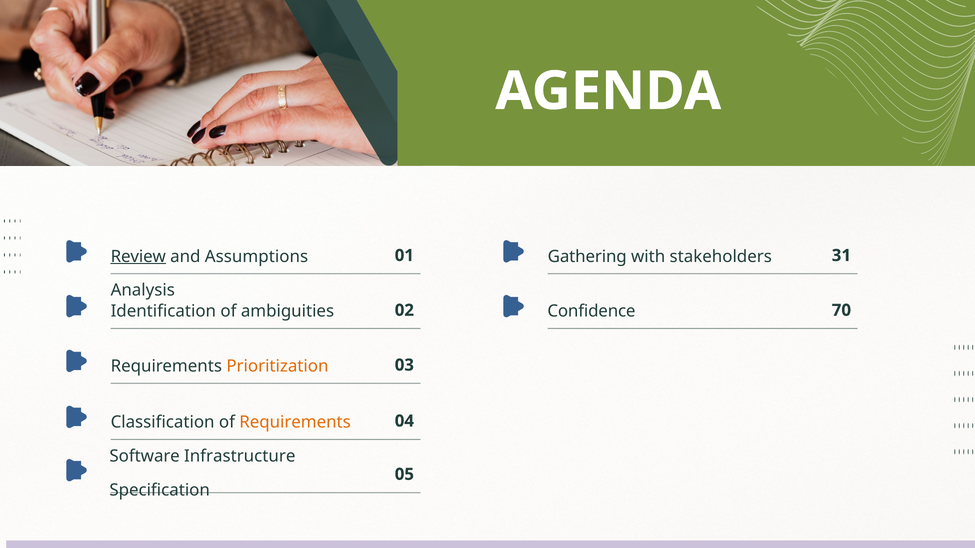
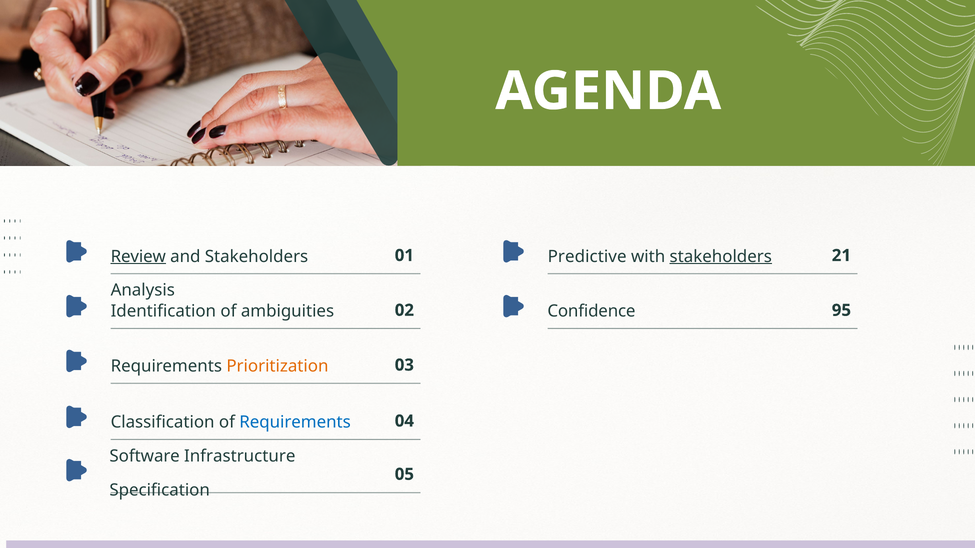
and Assumptions: Assumptions -> Stakeholders (257, 257)
Gathering: Gathering -> Predictive (587, 257)
stakeholders underline: none -> present (721, 257)
31: 31 -> 21 (841, 256)
70: 70 -> 95 (841, 311)
Requirements colour: orange -> blue (295, 422)
